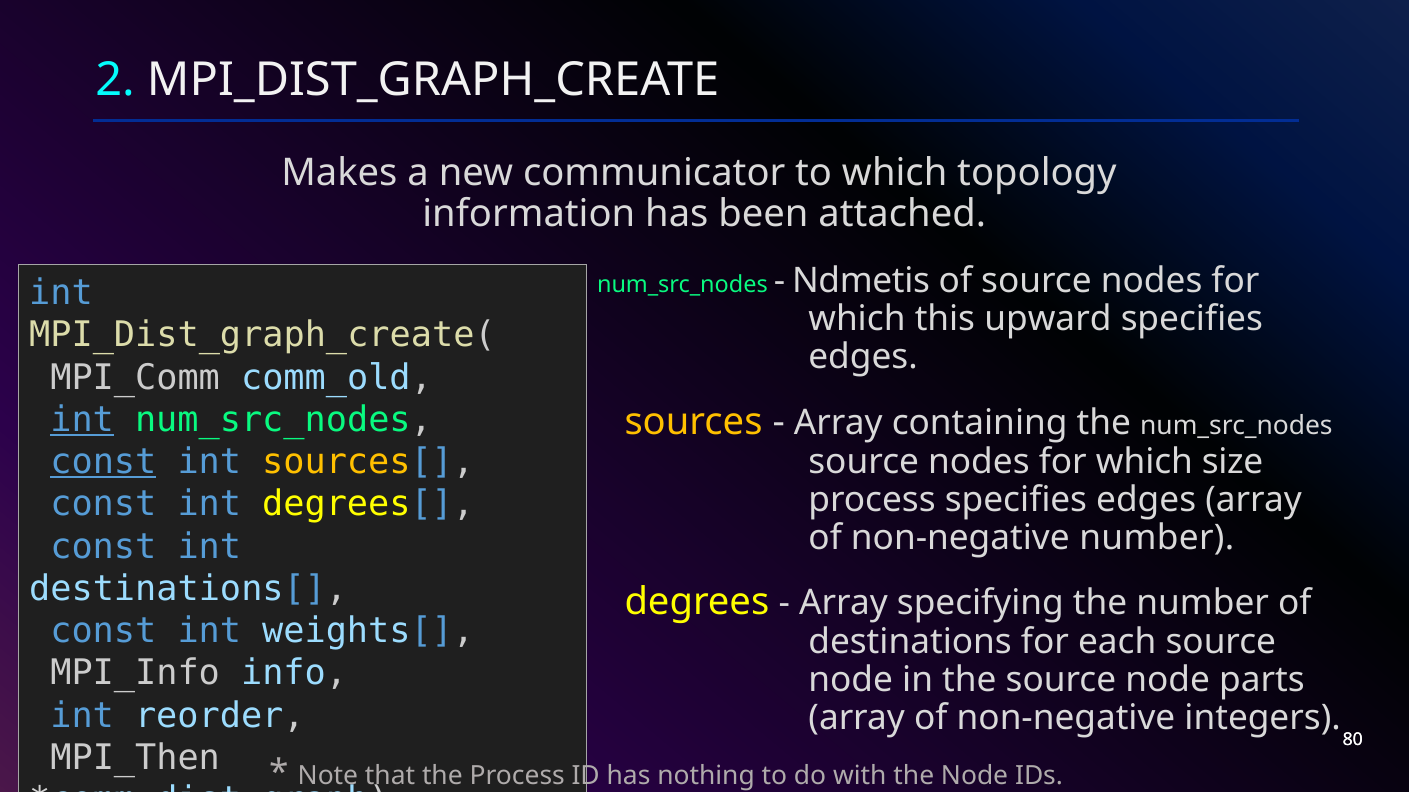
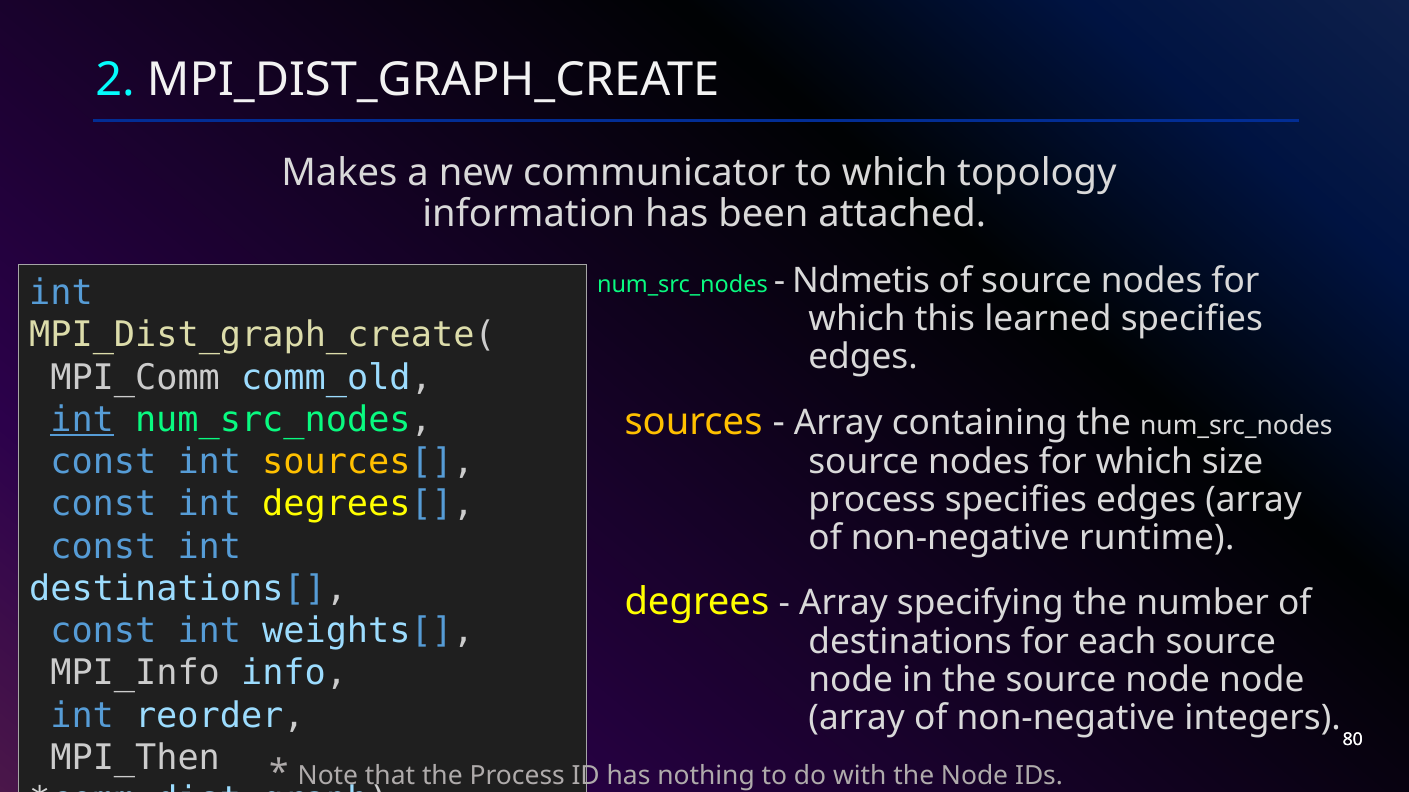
upward: upward -> learned (1048, 319)
const underline: present -> none (103, 462)
non-negative number: number -> runtime (1157, 538)
node parts: parts -> node (1262, 680)
